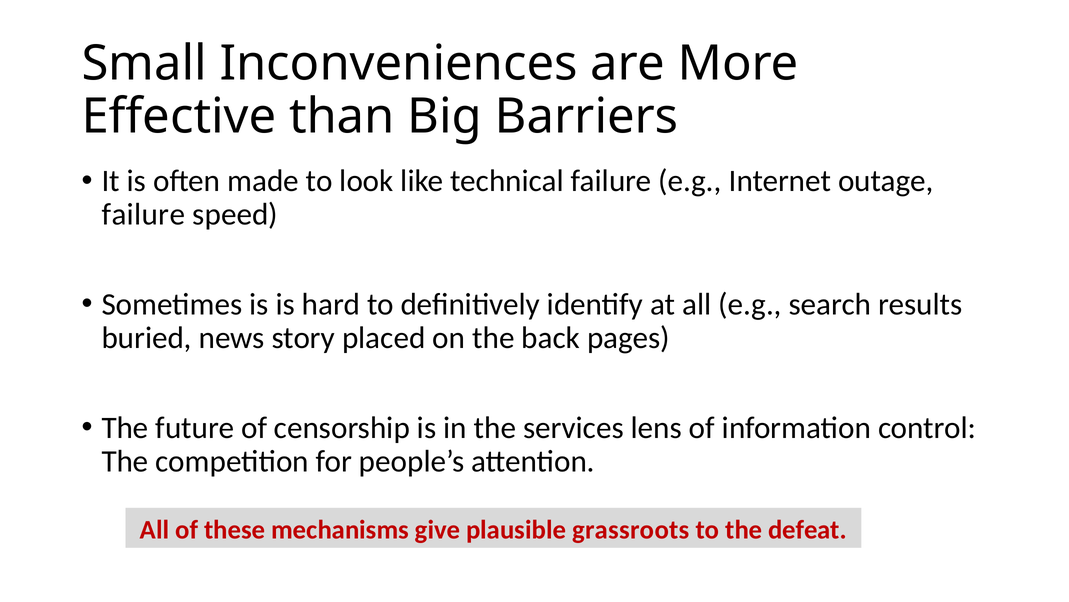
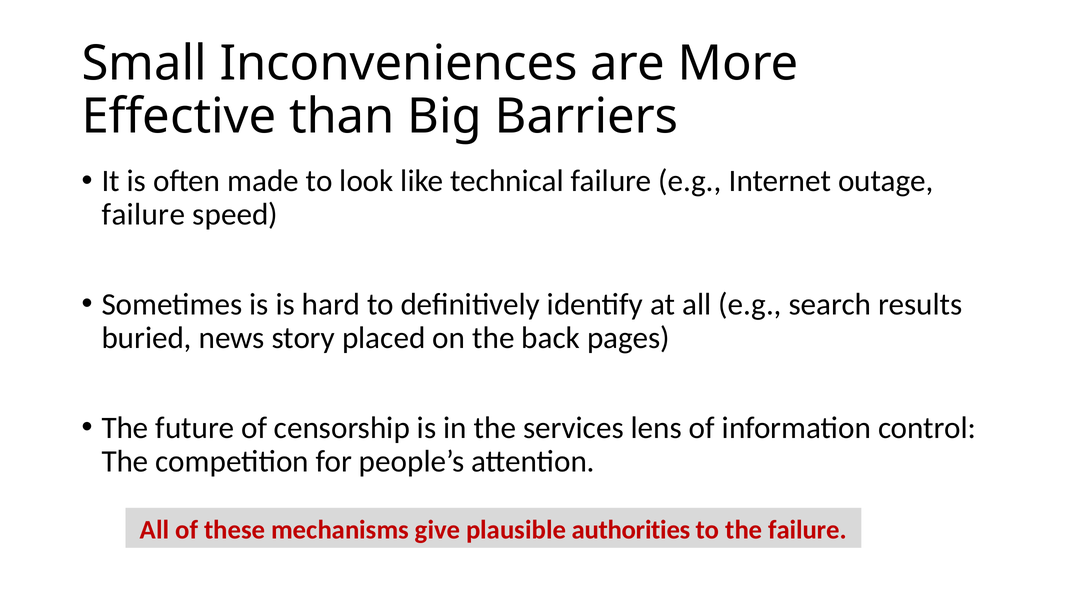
grassroots: grassroots -> authorities (631, 529)
the defeat: defeat -> failure (807, 529)
